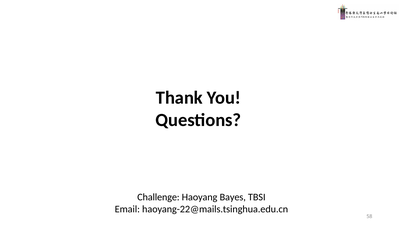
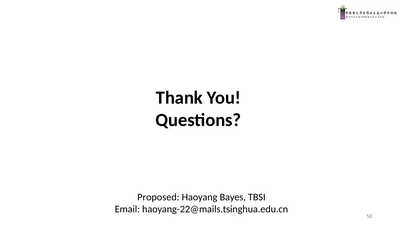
Challenge: Challenge -> Proposed (158, 197)
